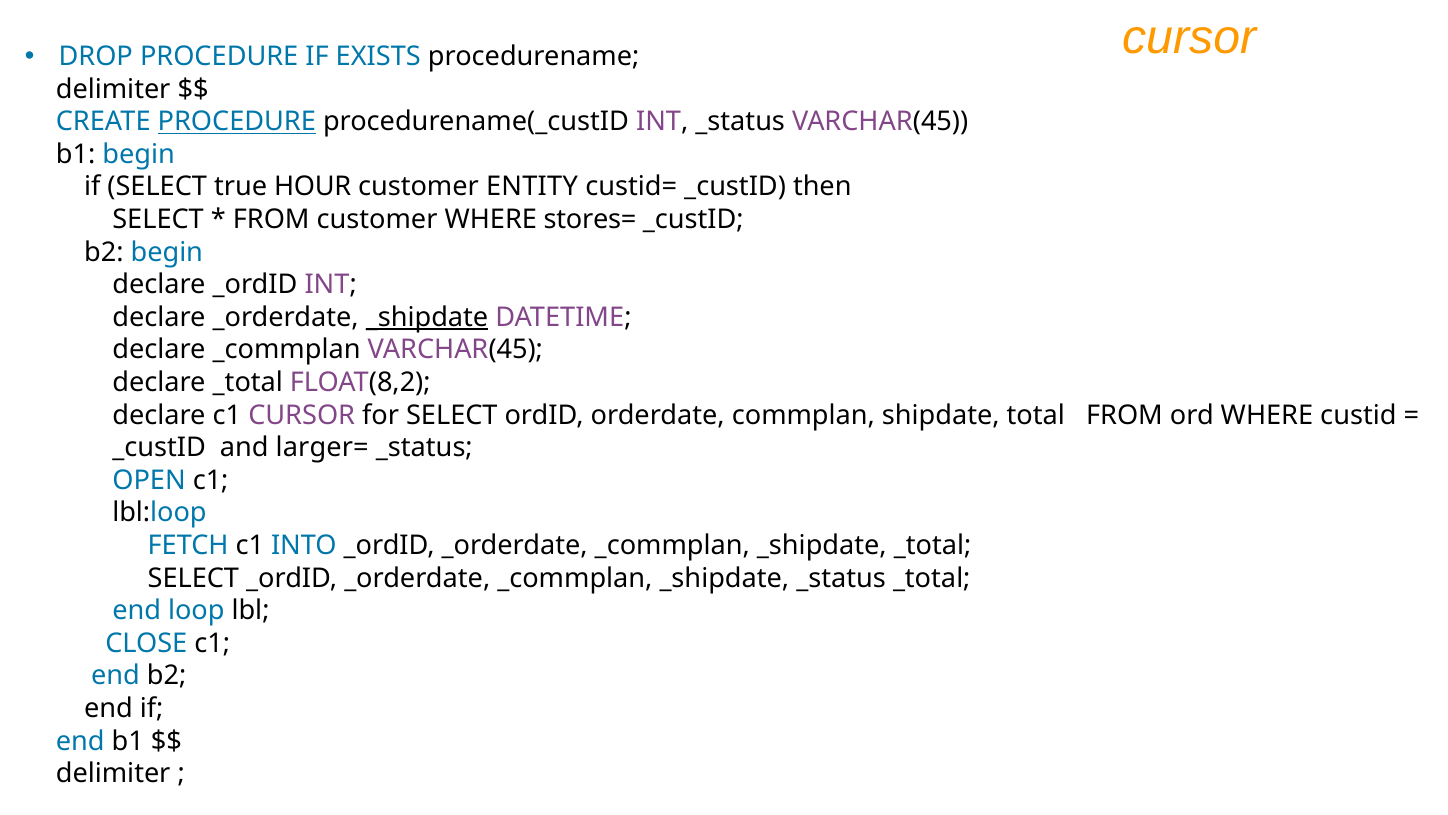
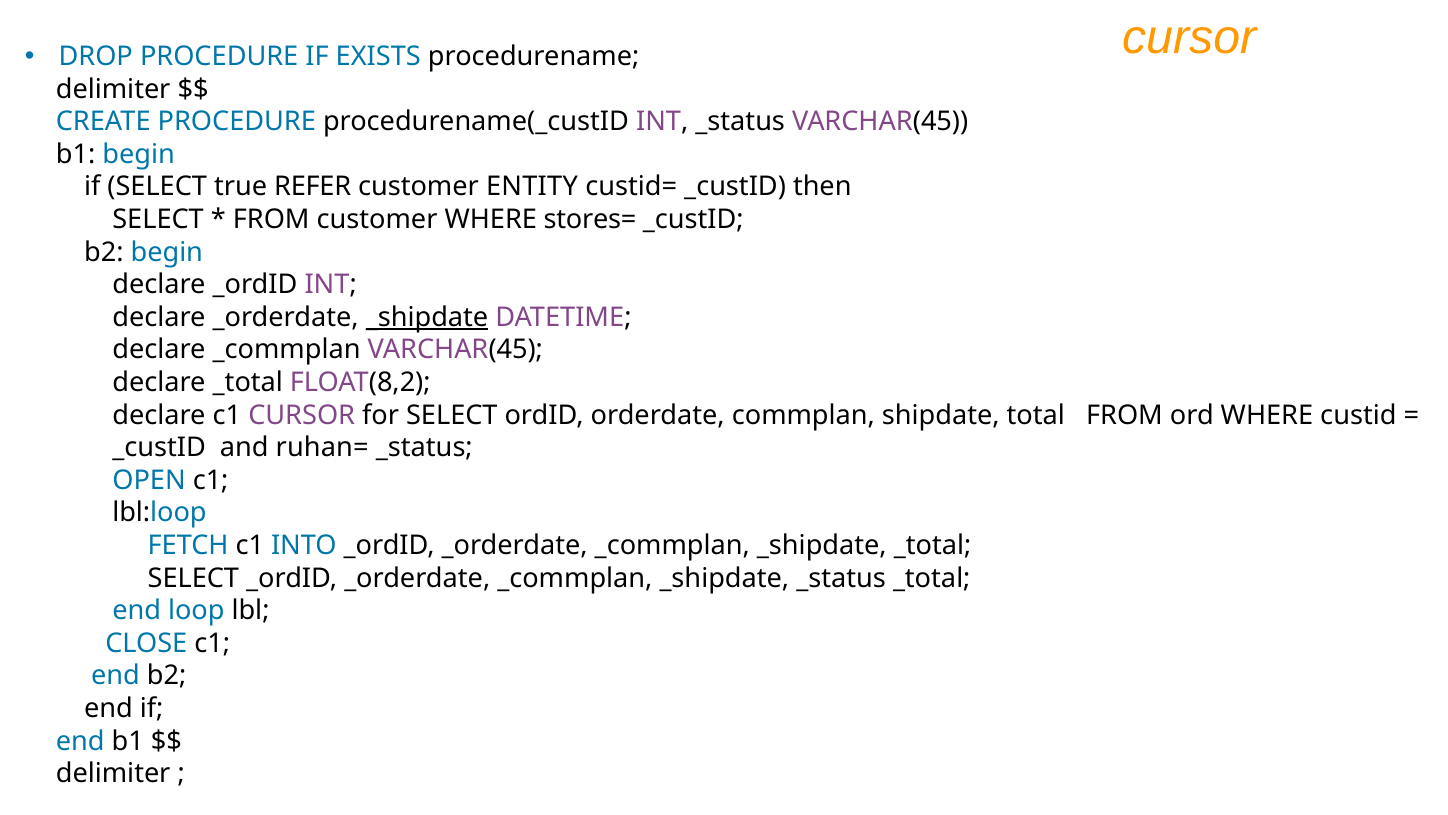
PROCEDURE underline: present -> none (237, 122)
HOUR: HOUR -> REFER (313, 187)
larger=: larger= -> ruhan= (322, 447)
